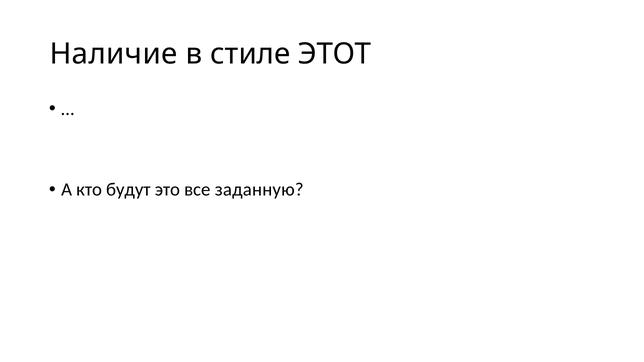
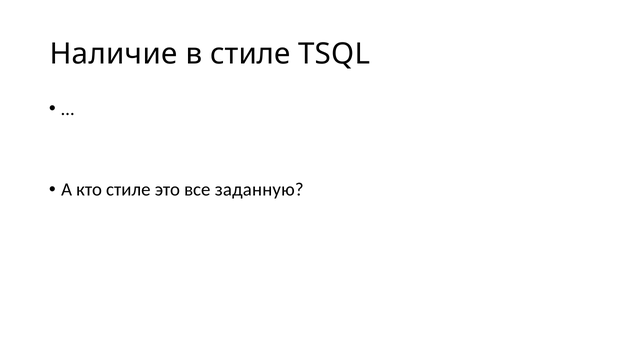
ЭТОТ: ЭТОТ -> TSQL (334, 54)
кто будут: будут -> стиле (128, 190)
